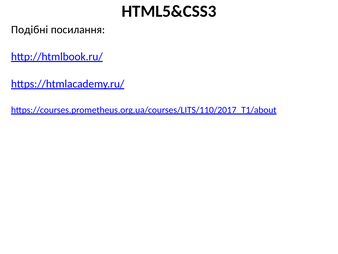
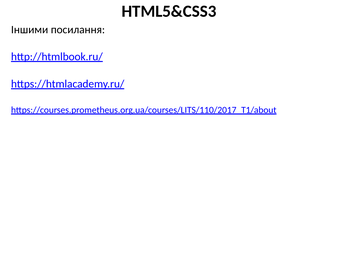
Подібні: Подібні -> Іншими (30, 29)
